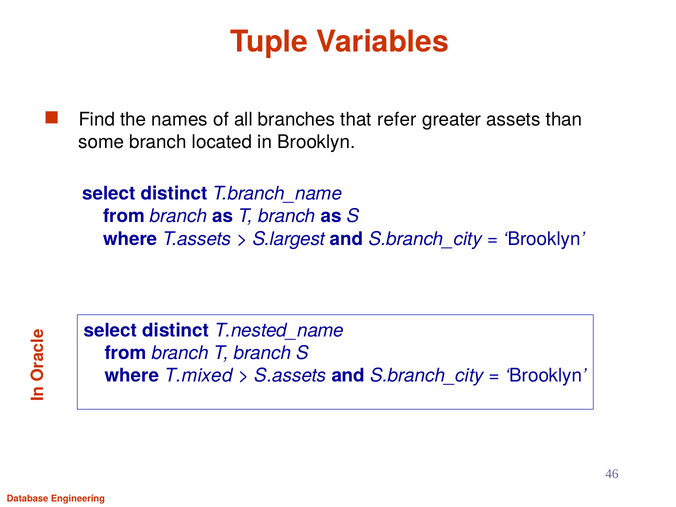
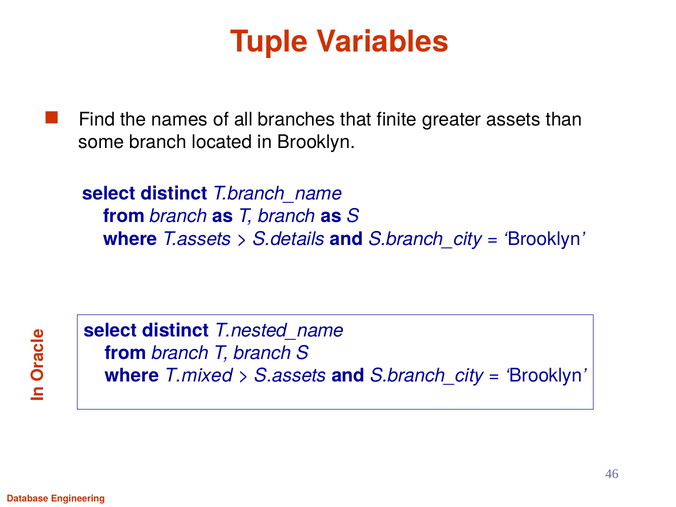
refer: refer -> finite (397, 120)
S.largest: S.largest -> S.details (289, 239)
